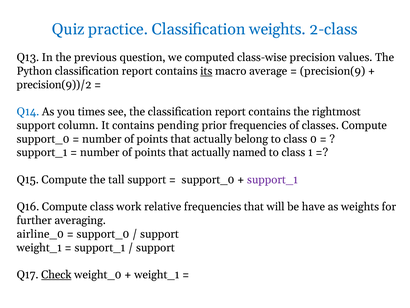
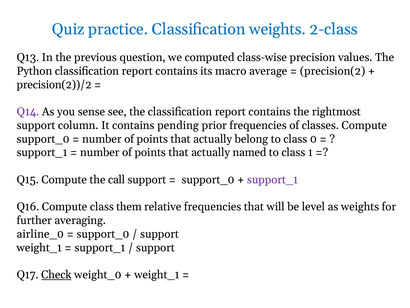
its underline: present -> none (206, 71)
precision(9: precision(9 -> precision(2 (333, 71)
precision(9))/2: precision(9))/2 -> precision(2))/2 (54, 85)
Q14 colour: blue -> purple (28, 112)
times: times -> sense (91, 112)
tall: tall -> call (117, 180)
work: work -> them (129, 207)
have: have -> level (313, 207)
